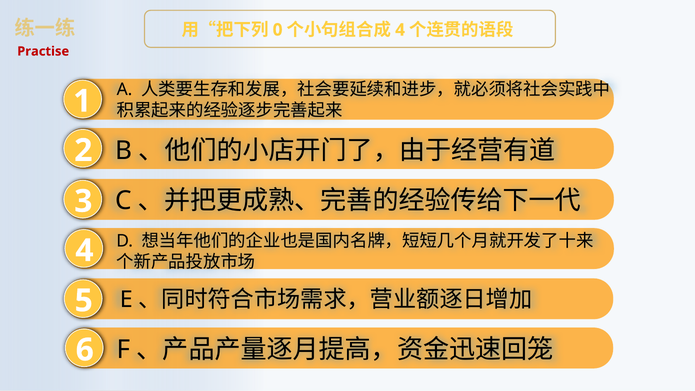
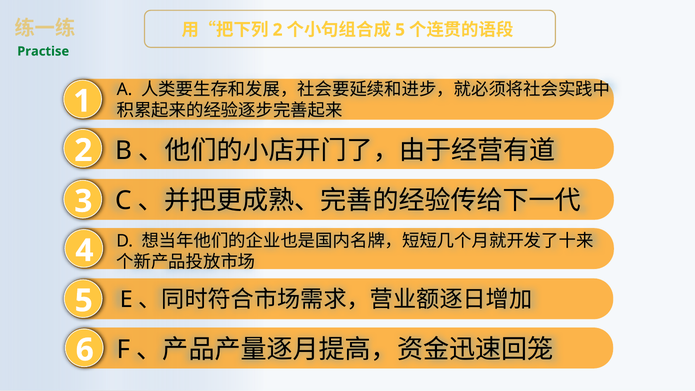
0: 0 -> 2 (278, 30)
4: 4 -> 5 (400, 30)
Practise colour: red -> green (43, 51)
